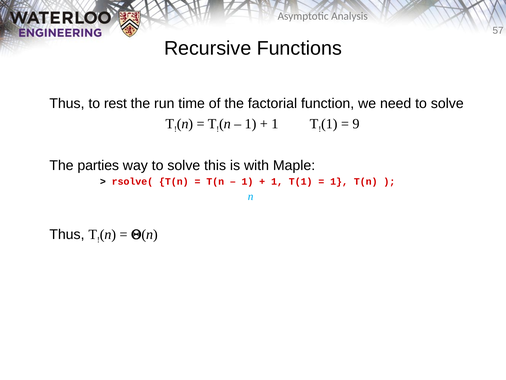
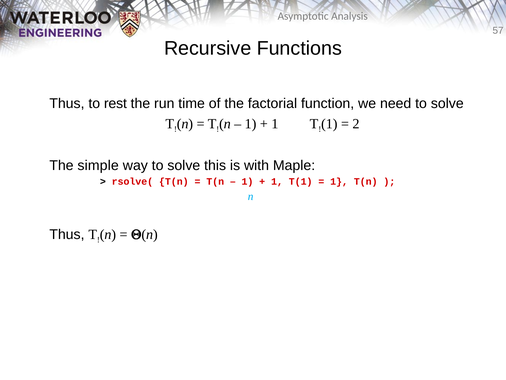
9: 9 -> 2 (356, 124)
parties: parties -> simple (98, 165)
